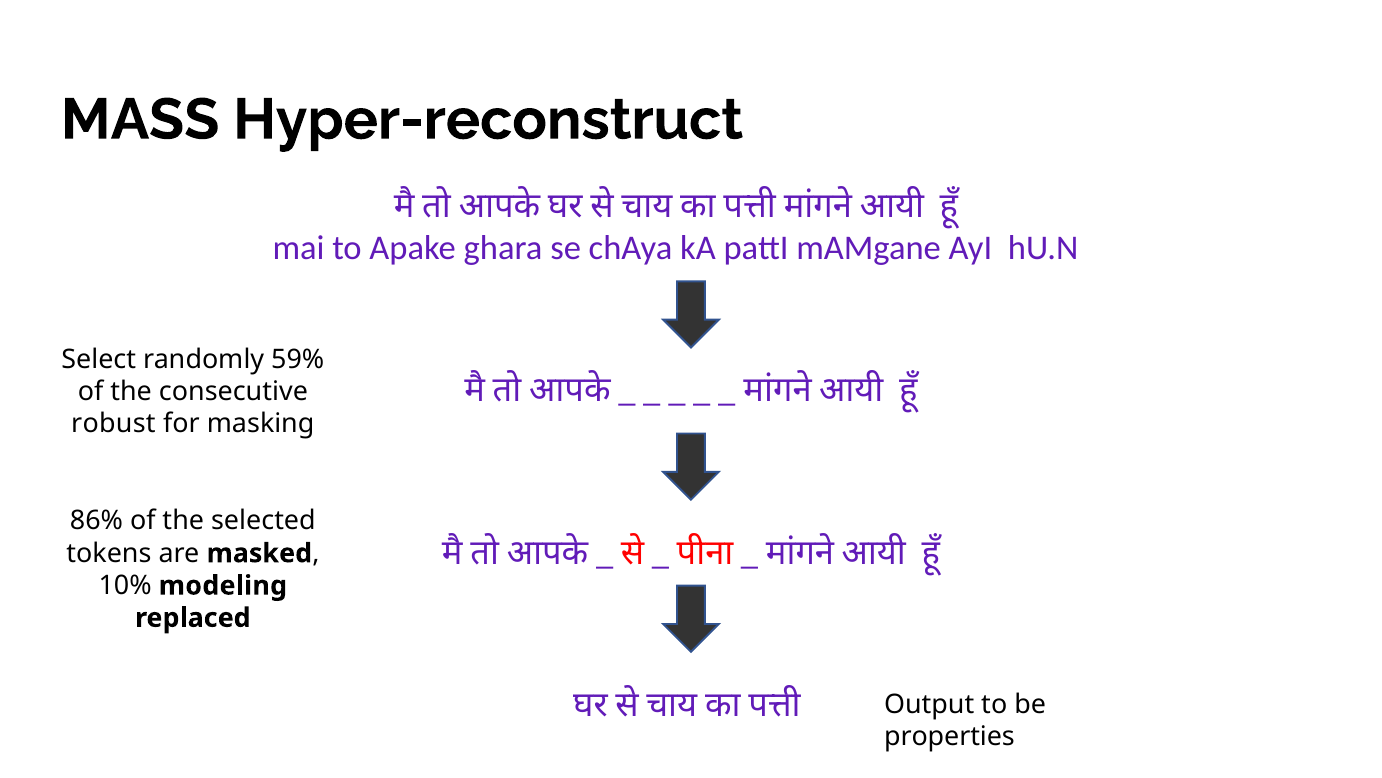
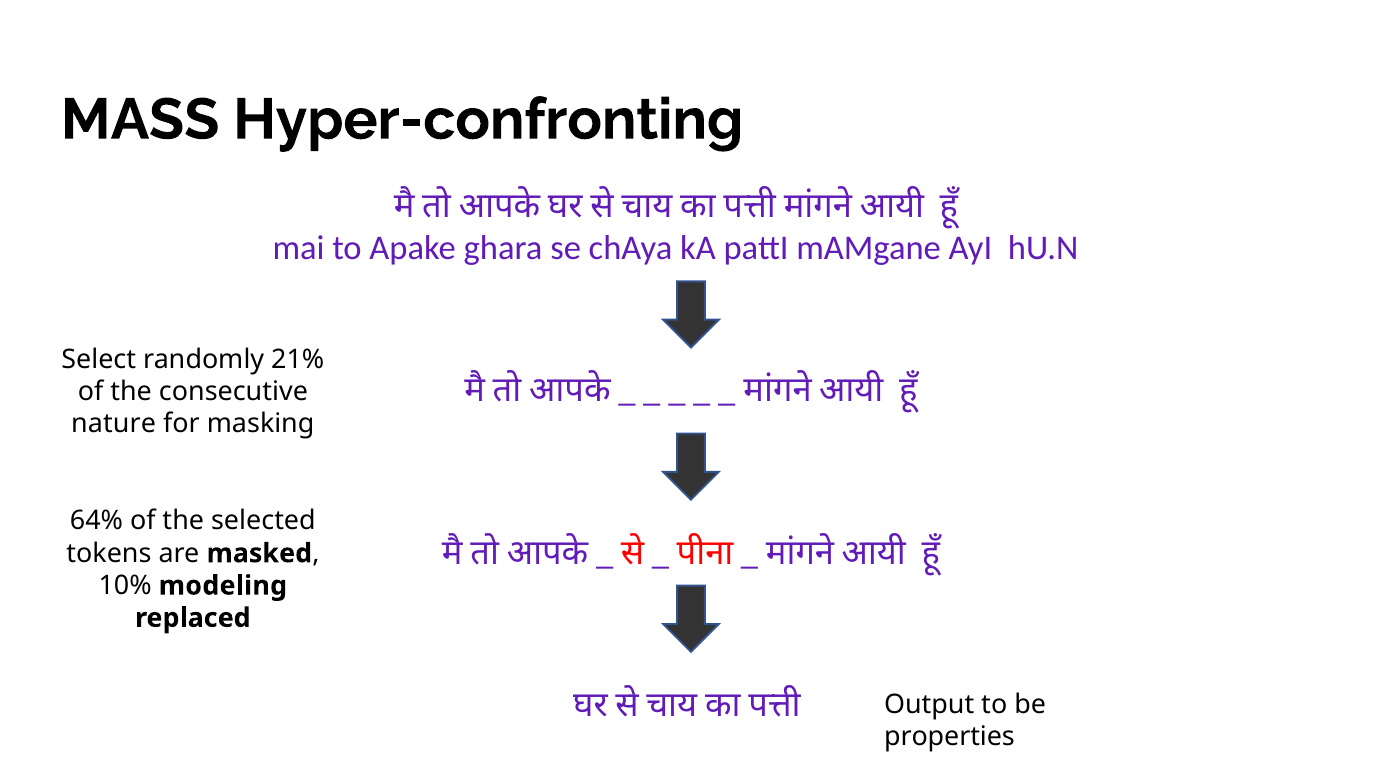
Hyper-reconstruct: Hyper-reconstruct -> Hyper-confronting (488, 120)
59%: 59% -> 21% (298, 359)
robust: robust -> nature (114, 423)
86%: 86% -> 64% (96, 521)
